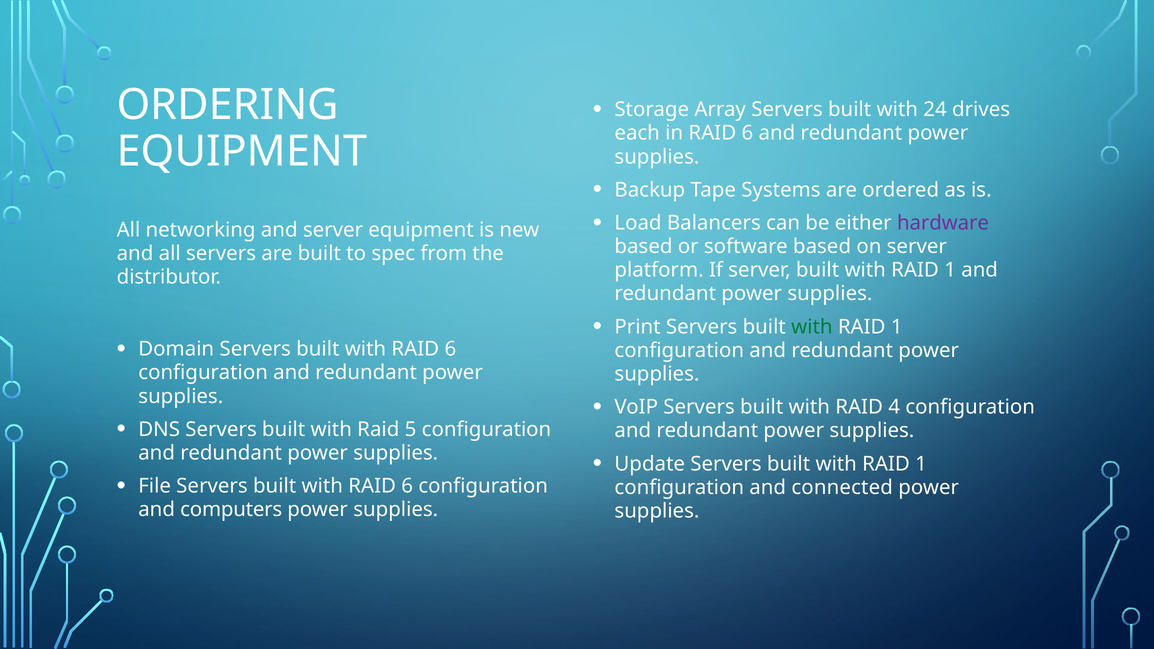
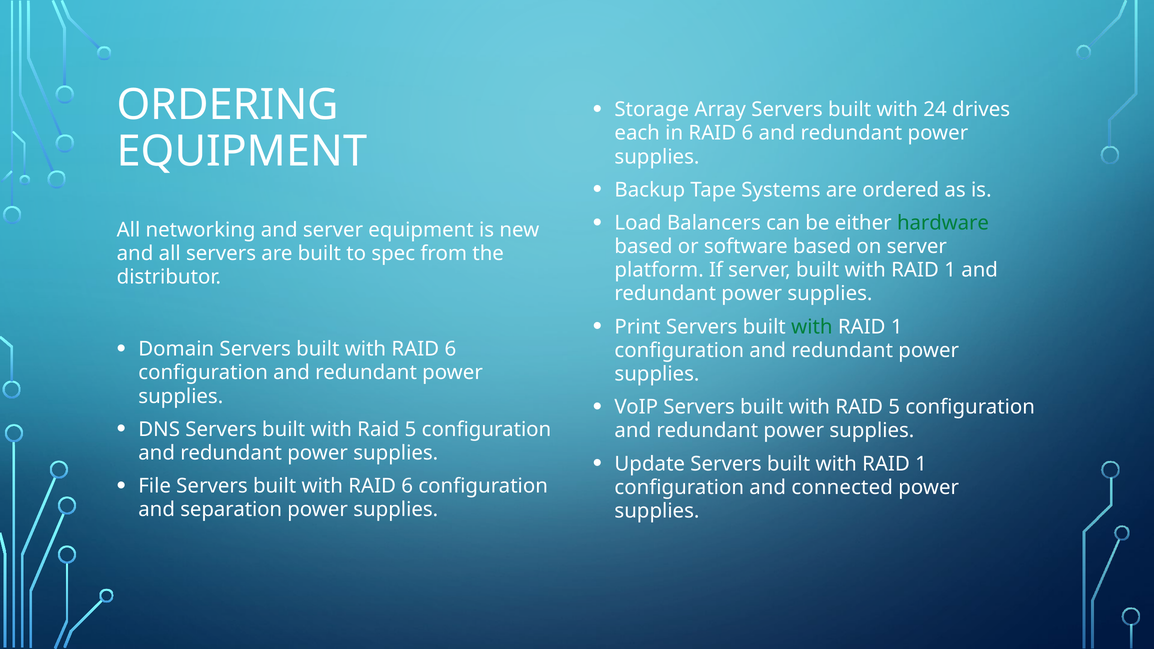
hardware colour: purple -> green (943, 223)
4: 4 -> 5 (894, 407)
computers: computers -> separation (231, 510)
